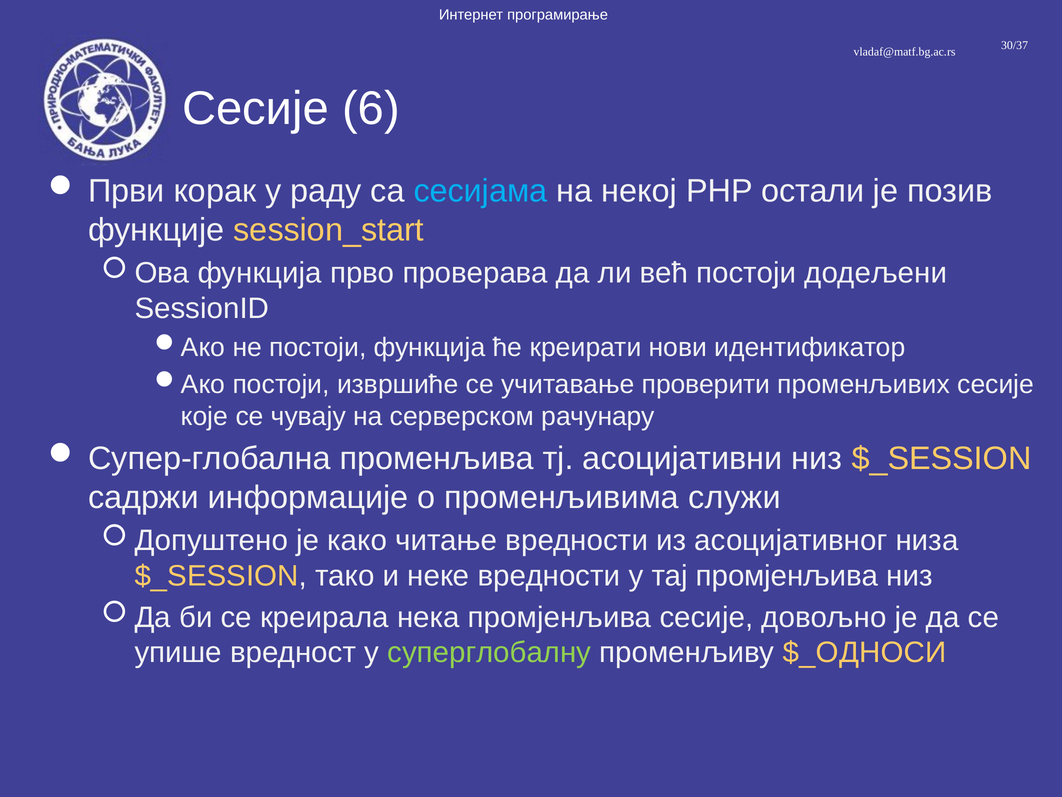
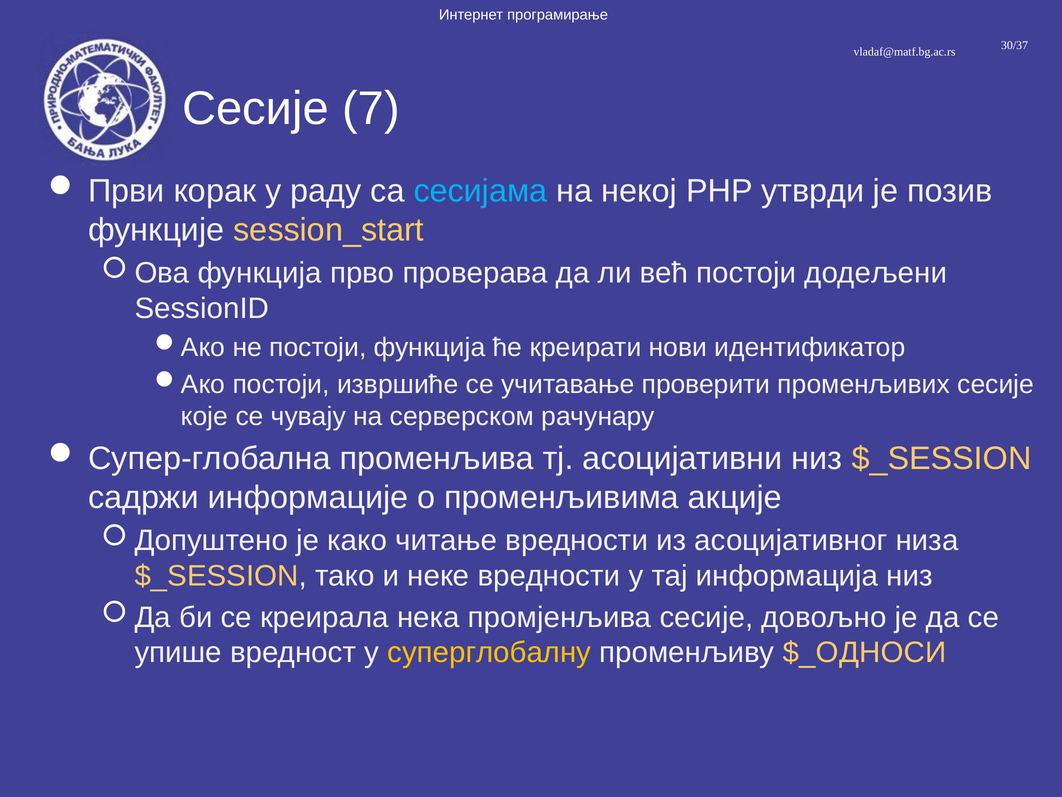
6: 6 -> 7 (371, 108)
остали: остали -> утврди (813, 191)
служи: служи -> акције (735, 497)
тај промјенљива: промјенљива -> информација (787, 576)
суперглобалну colour: light green -> yellow (489, 652)
